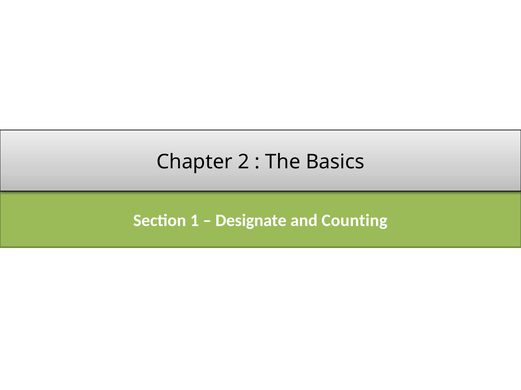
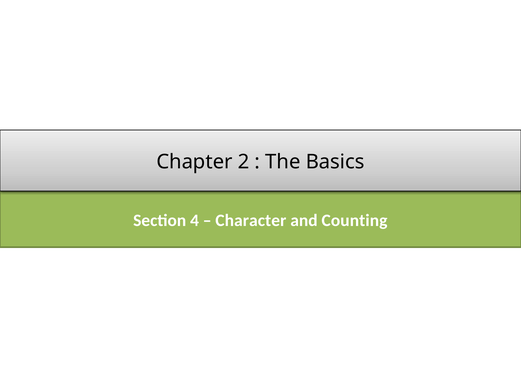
1: 1 -> 4 (195, 221)
Designate: Designate -> Character (251, 221)
